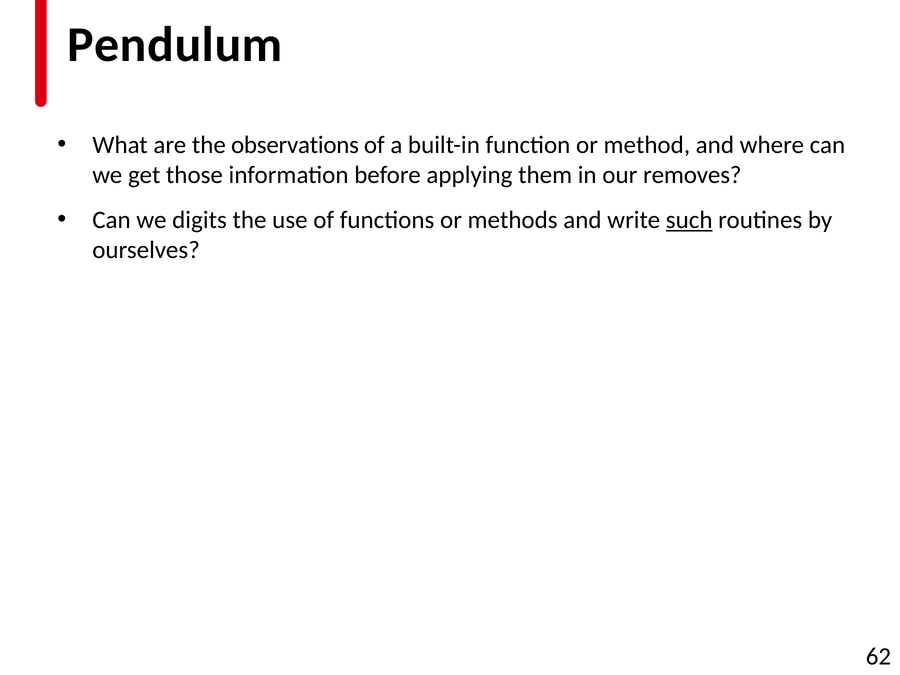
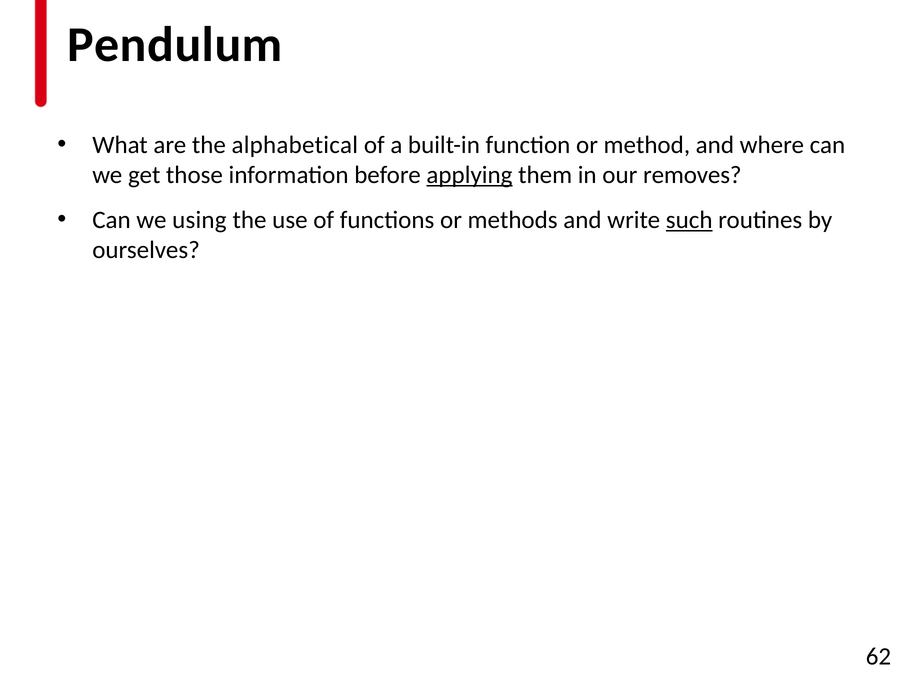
observations: observations -> alphabetical (295, 145)
applying underline: none -> present (469, 175)
digits: digits -> using (199, 220)
